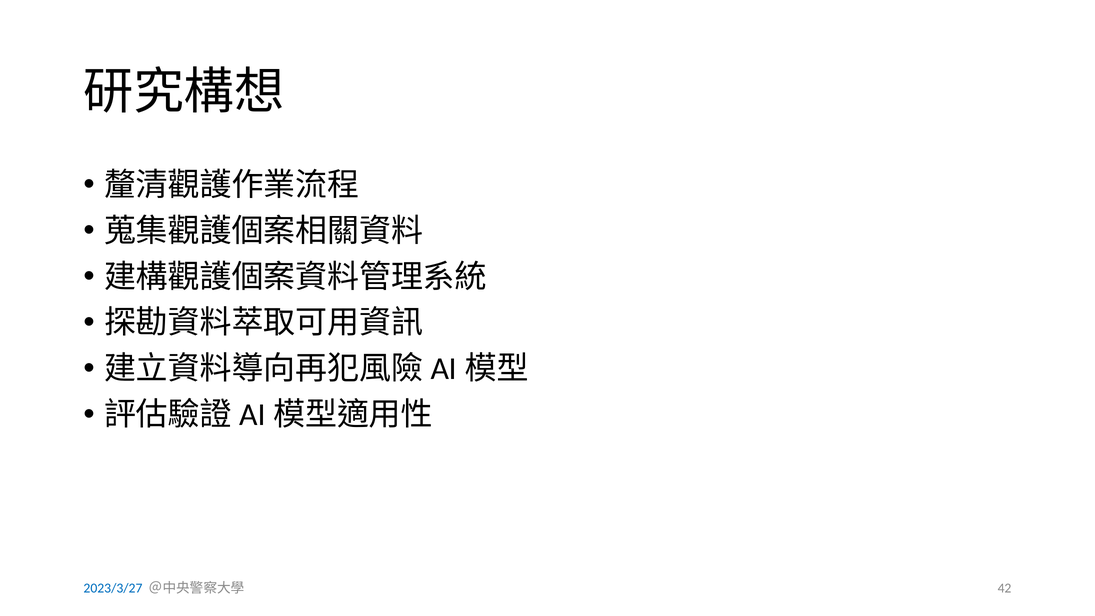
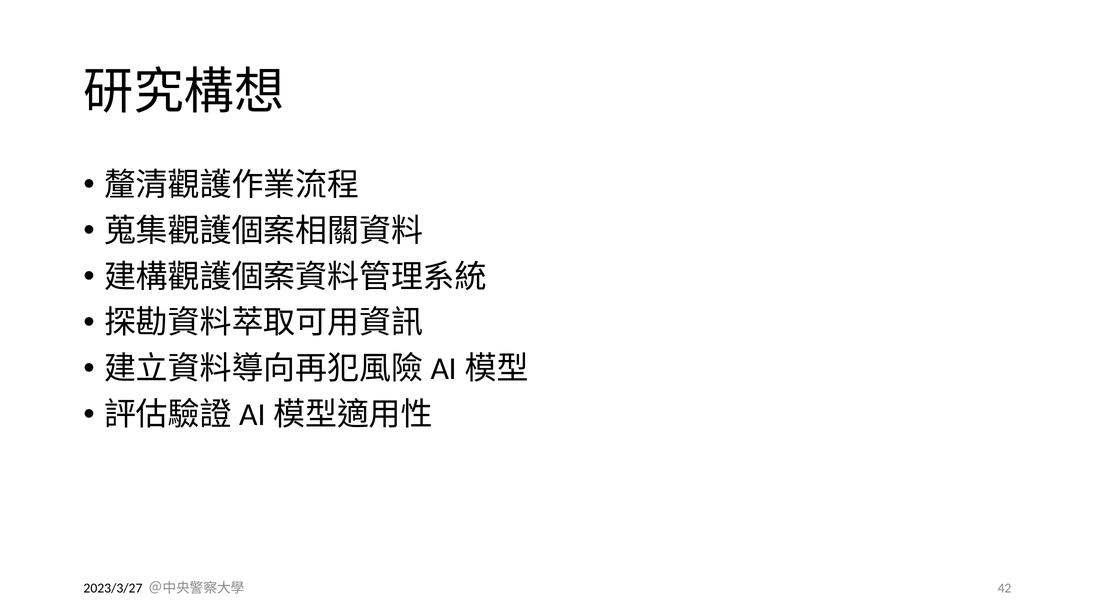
2023/3/27 colour: blue -> black (113, 588)
